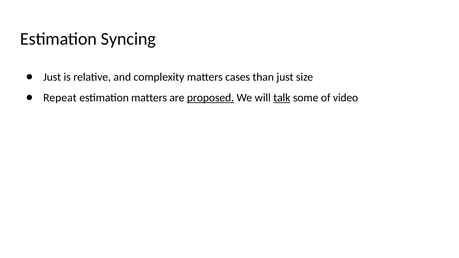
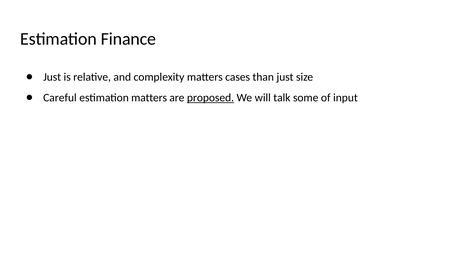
Syncing: Syncing -> Finance (128, 39)
Repeat: Repeat -> Careful (60, 98)
talk underline: present -> none (282, 98)
video: video -> input (345, 98)
